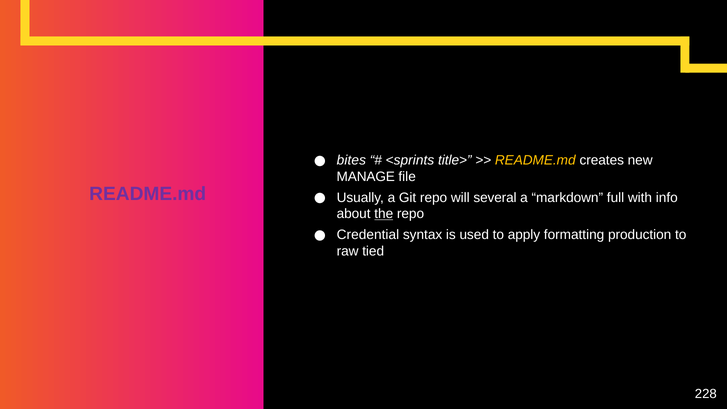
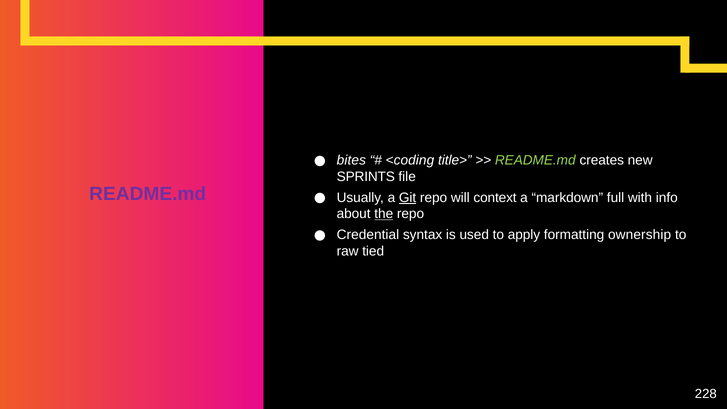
<sprints: <sprints -> <coding (410, 160)
README.md colour: yellow -> light green (535, 160)
MANAGE: MANAGE -> SPRINTS (366, 177)
Git underline: none -> present (408, 198)
several: several -> context (495, 198)
production: production -> ownership (640, 235)
